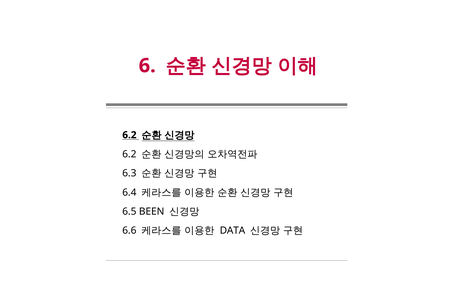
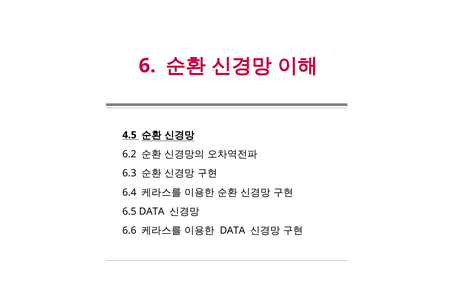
6.2: 6.2 -> 4.5 (129, 135)
6.5 BEEN: BEEN -> DATA (152, 212)
